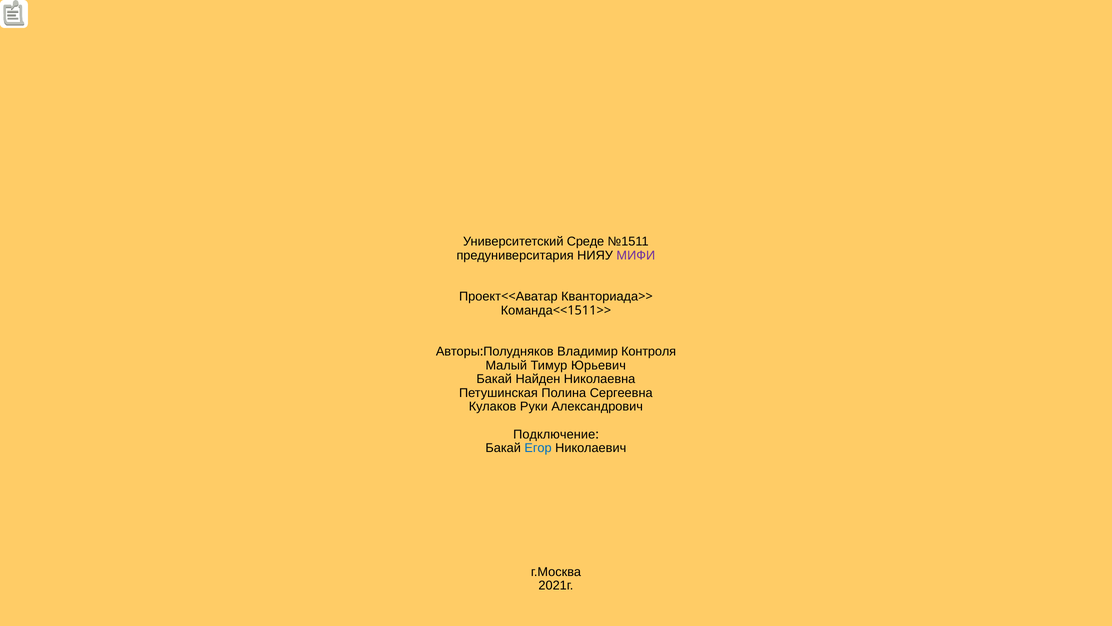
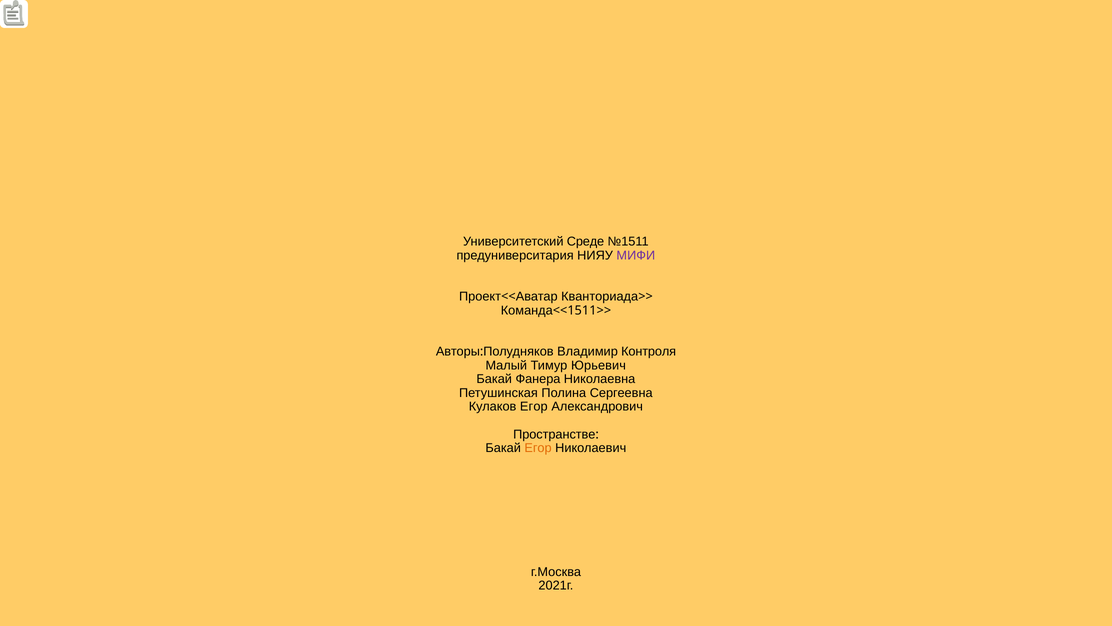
Найден: Найден -> Фанера (538, 379)
Кулаков Руки: Руки -> Егор (534, 406)
Подключение: Подключение -> Пространстве (554, 434)
Егор colour: blue -> orange (538, 448)
